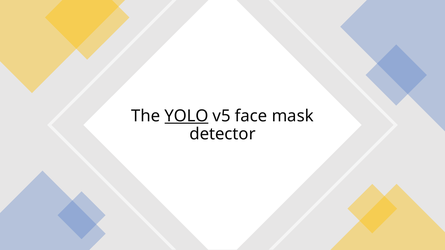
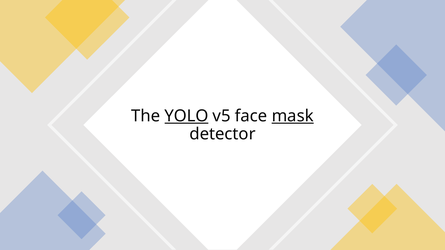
mask underline: none -> present (293, 116)
